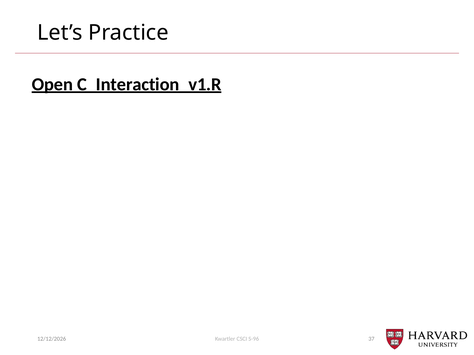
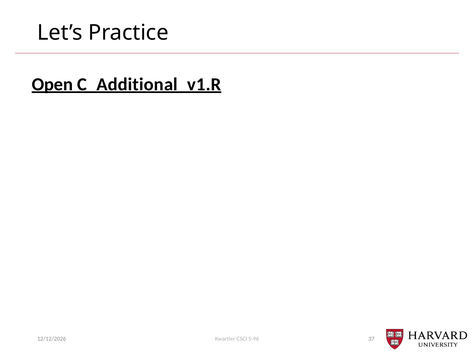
C_Interaction_v1.R: C_Interaction_v1.R -> C_Additional_v1.R (149, 84)
